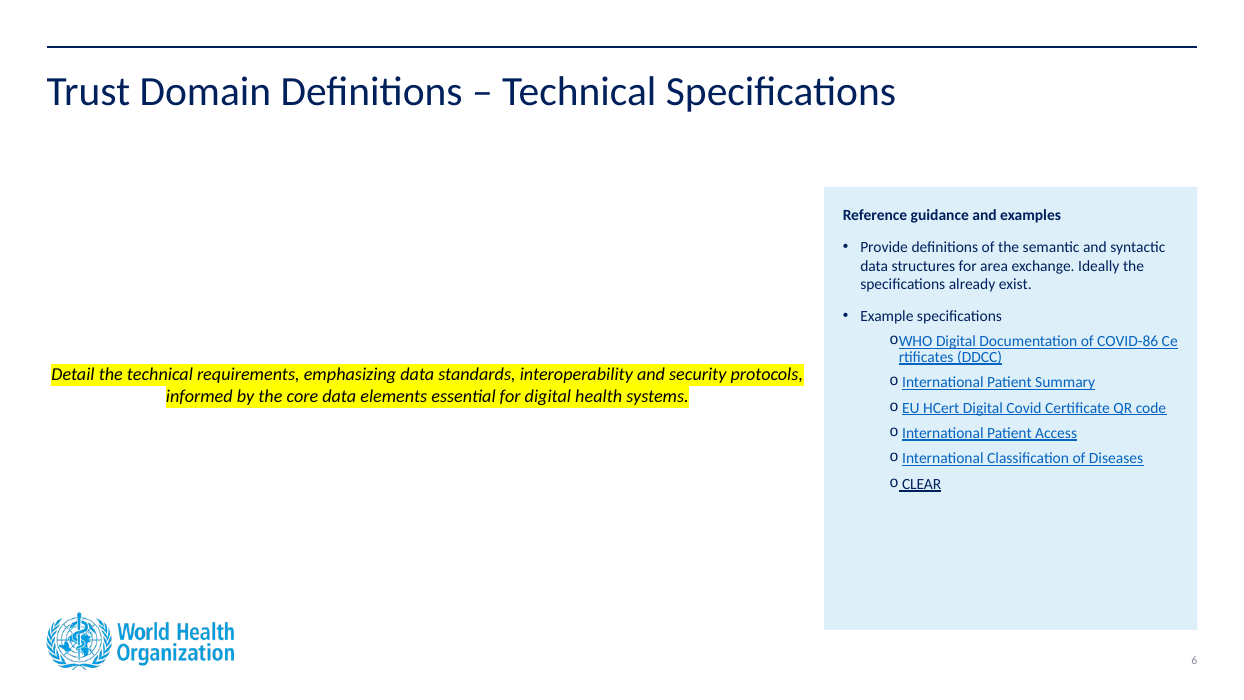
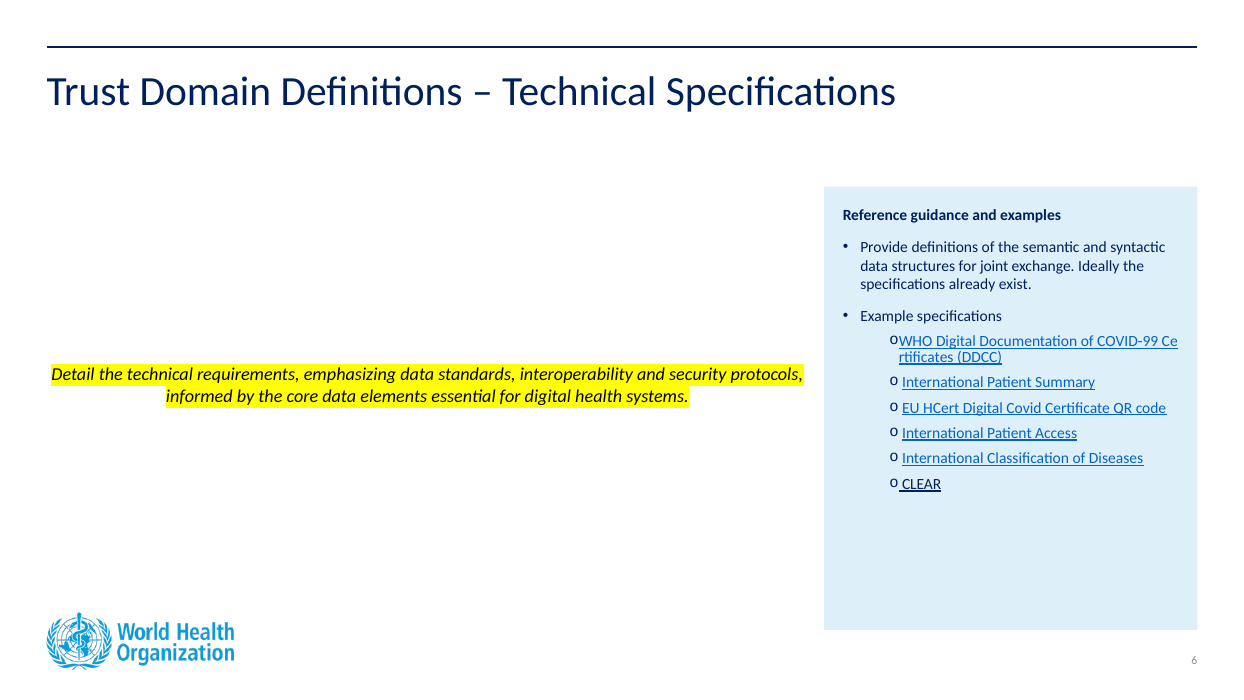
area: area -> joint (994, 266)
COVID-86: COVID-86 -> COVID-99 (1128, 341)
